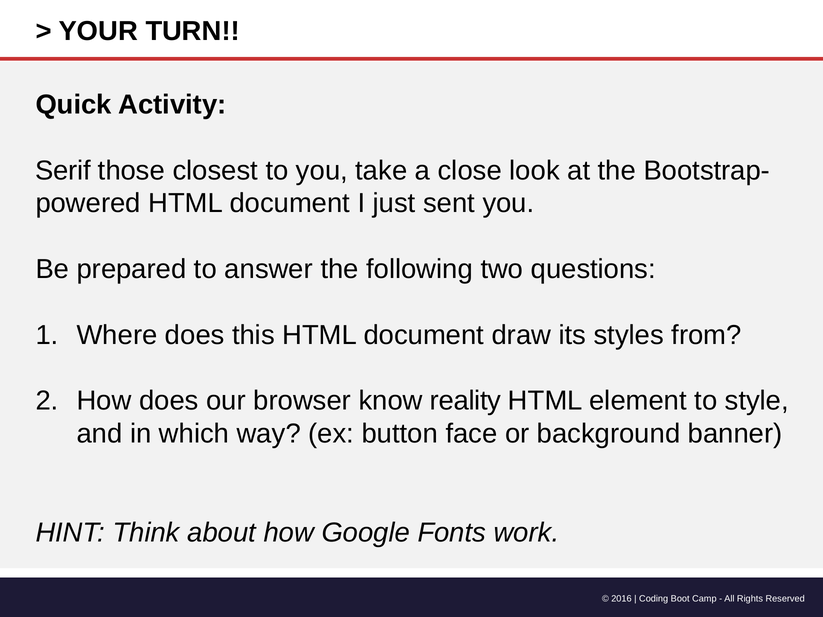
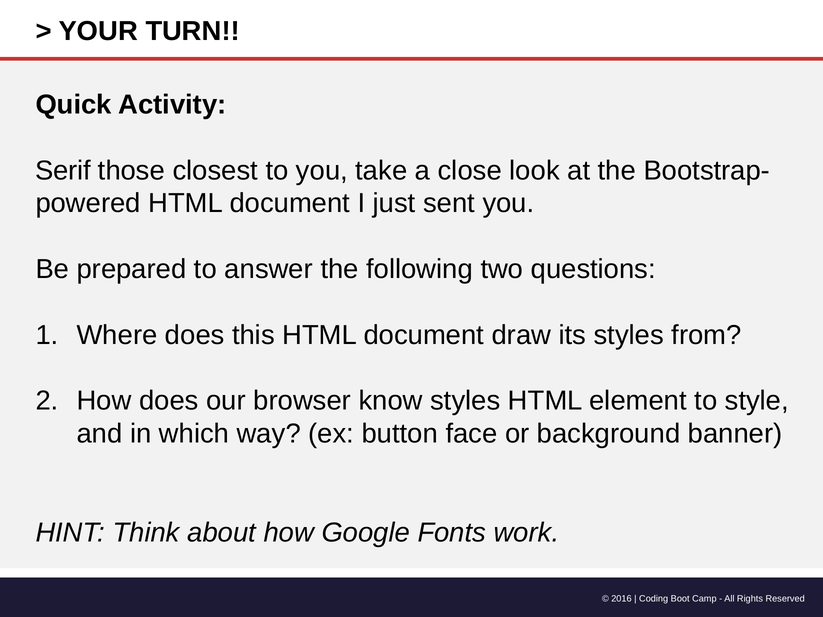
know reality: reality -> styles (465, 401)
